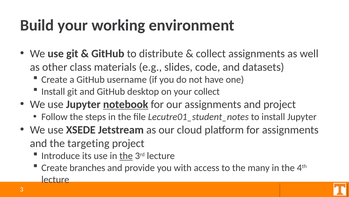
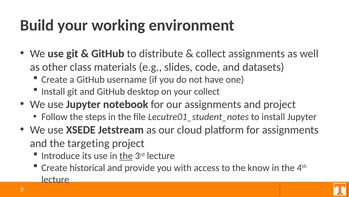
notebook underline: present -> none (126, 104)
branches: branches -> historical (87, 167)
many: many -> know (259, 167)
